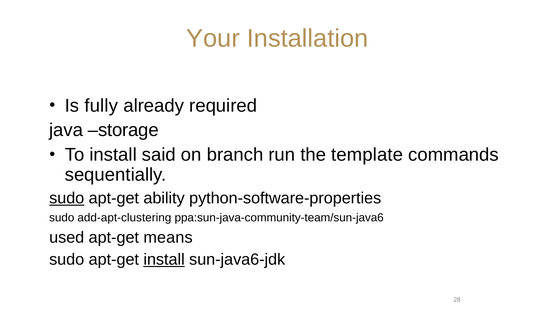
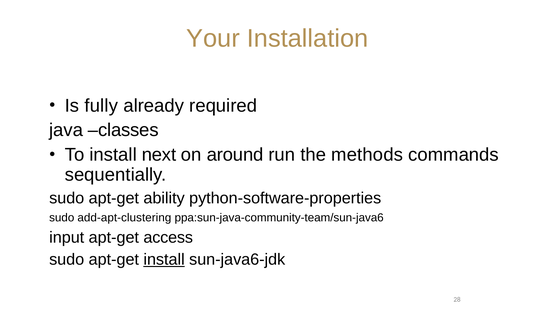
storage: storage -> classes (123, 130)
said: said -> next (159, 155)
branch: branch -> around (235, 155)
template: template -> methods (367, 155)
sudo underline: present -> none (67, 198)
used: used -> input (67, 237)
means: means -> access (168, 237)
